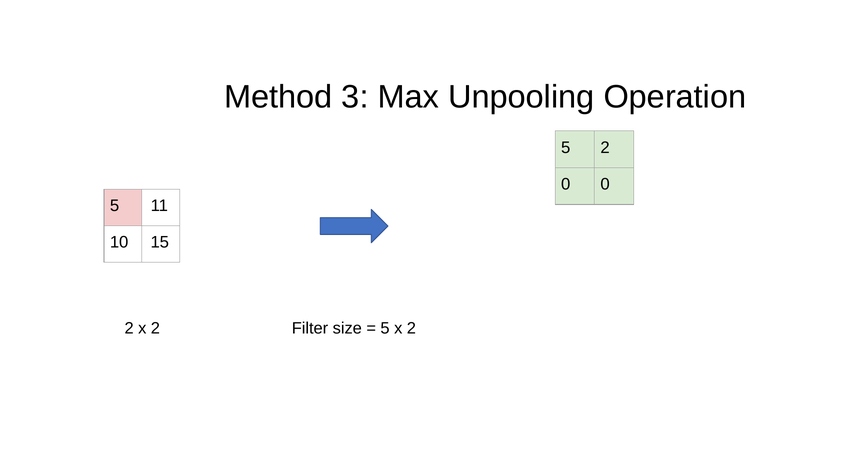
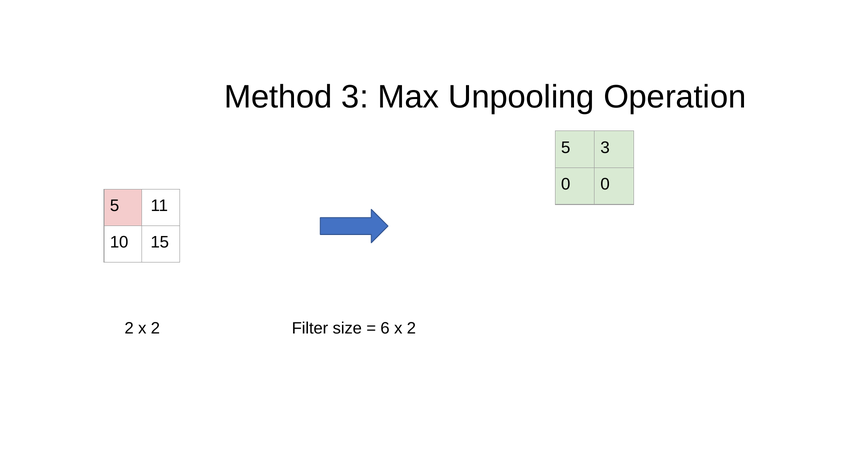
5 2: 2 -> 3 (605, 148)
5: 5 -> 6 (385, 329)
